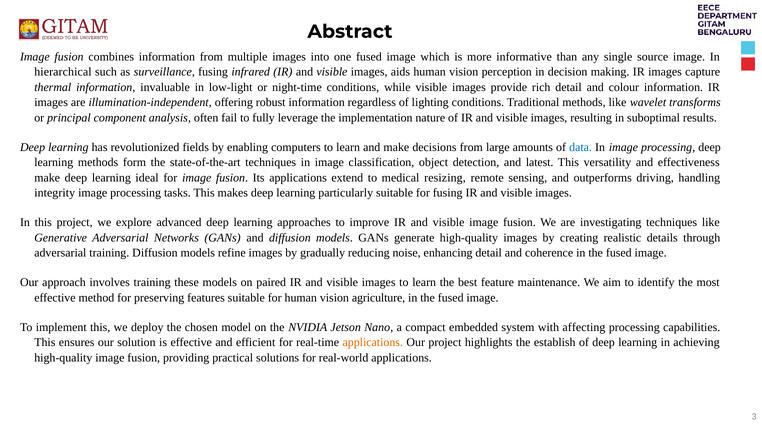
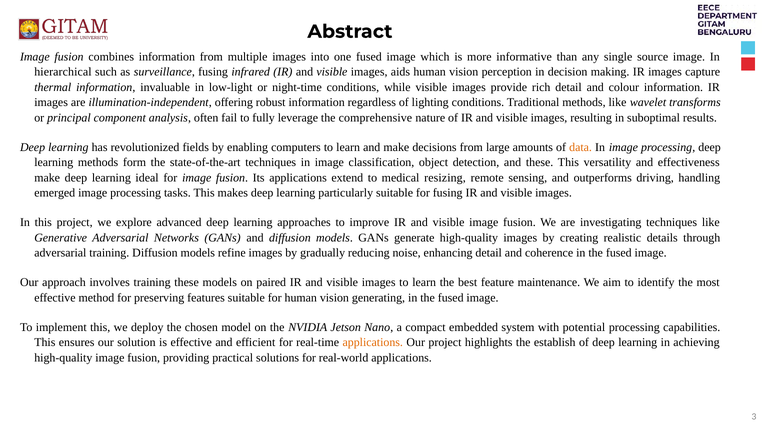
implementation: implementation -> comprehensive (375, 118)
data colour: blue -> orange (581, 147)
and latest: latest -> these (540, 163)
integrity: integrity -> emerged (55, 193)
agriculture: agriculture -> generating (379, 298)
affecting: affecting -> potential (584, 328)
